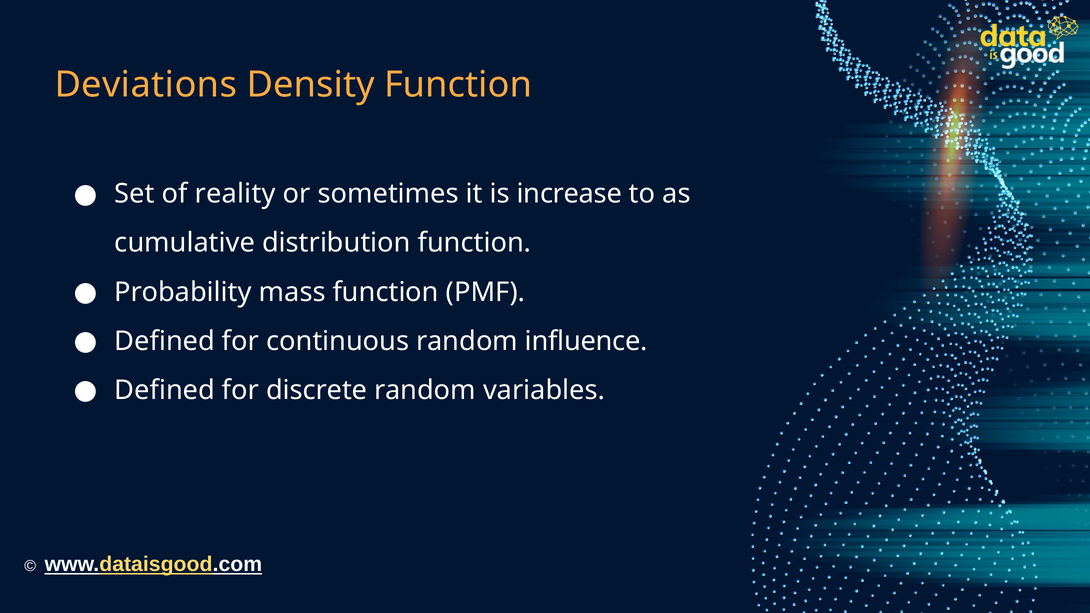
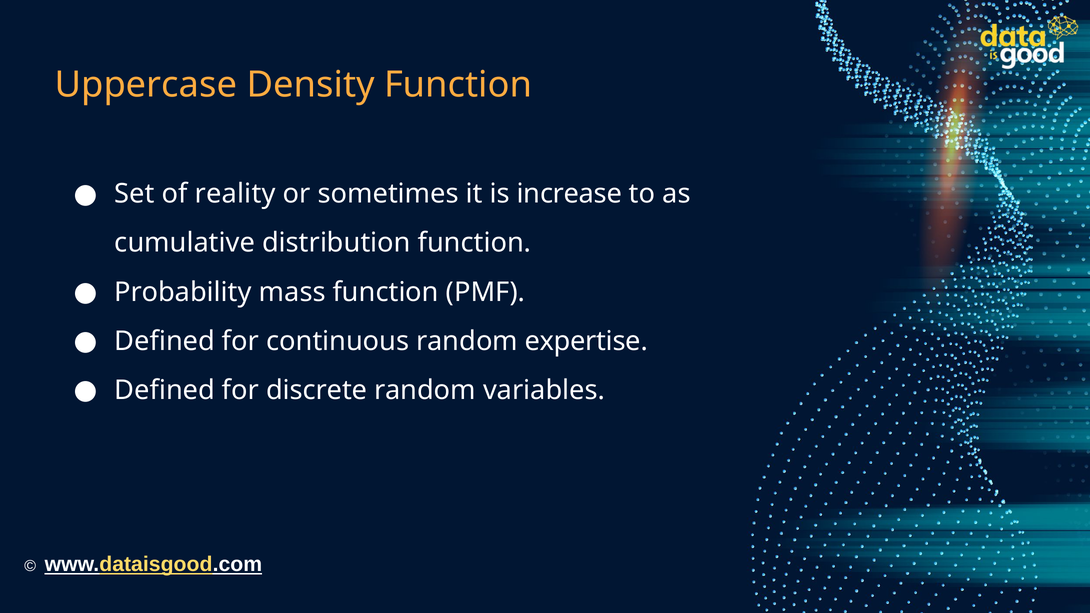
Deviations: Deviations -> Uppercase (146, 85)
influence: influence -> expertise (586, 341)
